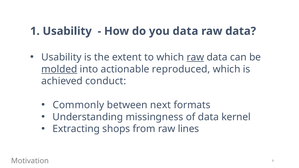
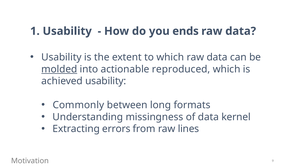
you data: data -> ends (186, 31)
raw underline: present -> none (195, 57)
achieved conduct: conduct -> usability (106, 81)
next: next -> long (161, 105)
shops: shops -> errors (116, 129)
